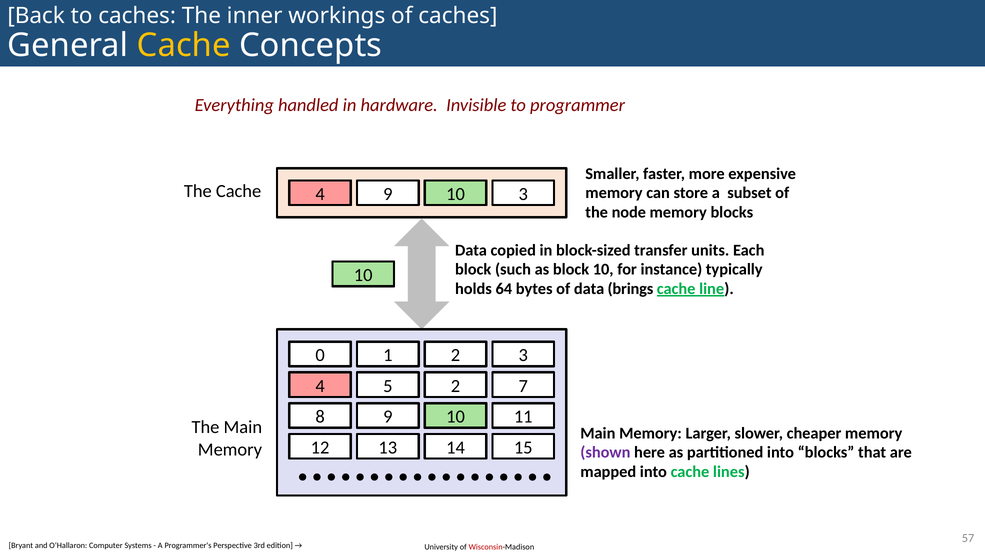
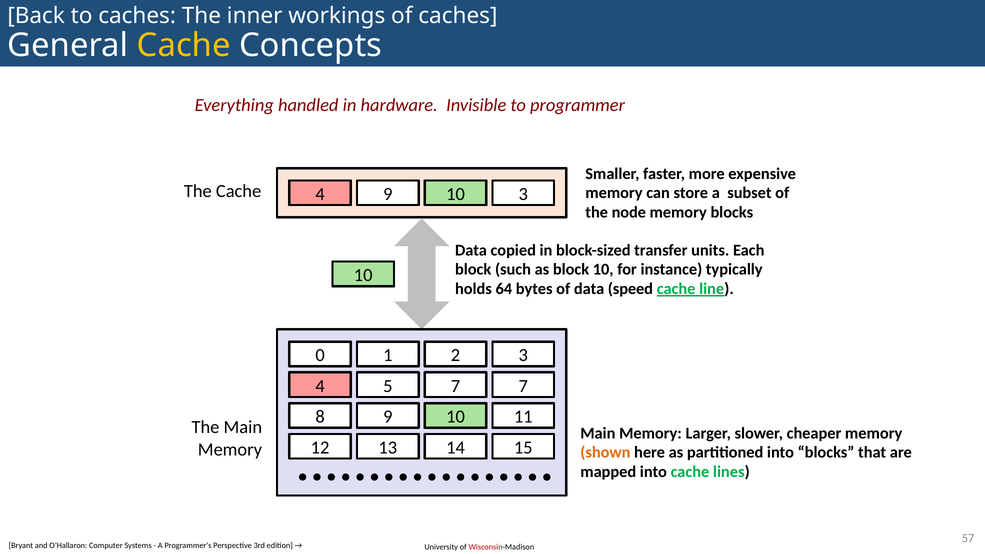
brings: brings -> speed (630, 289)
5 2: 2 -> 7 (456, 386)
shown colour: purple -> orange (605, 452)
